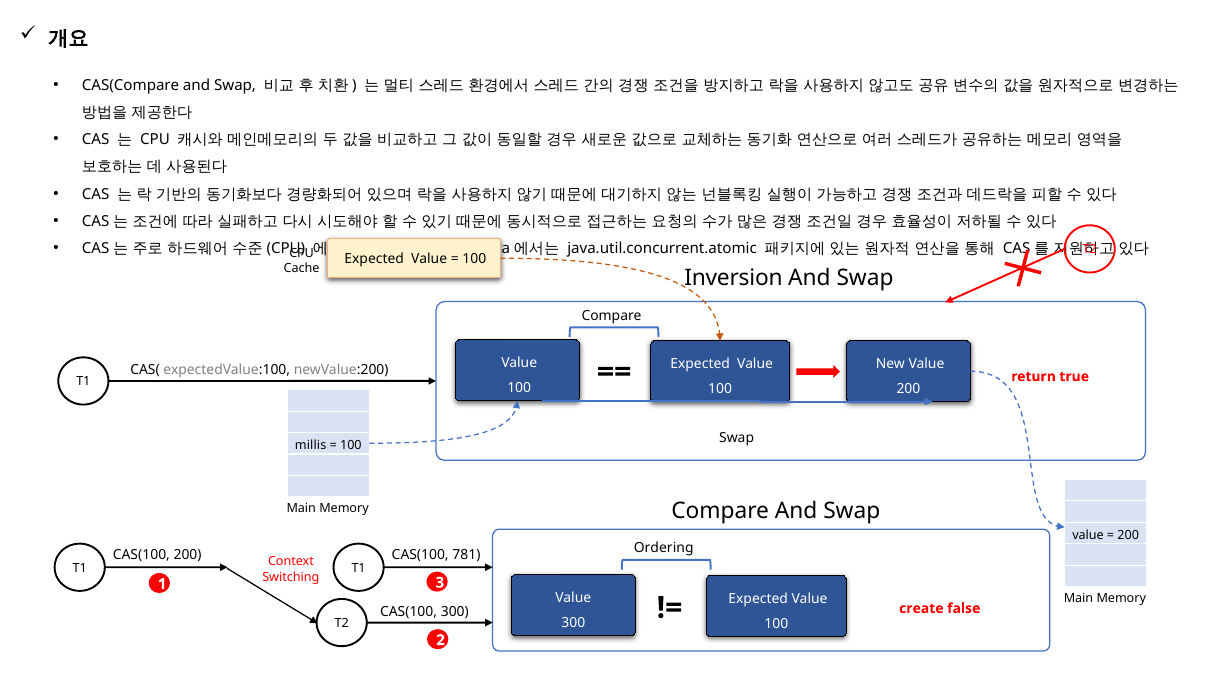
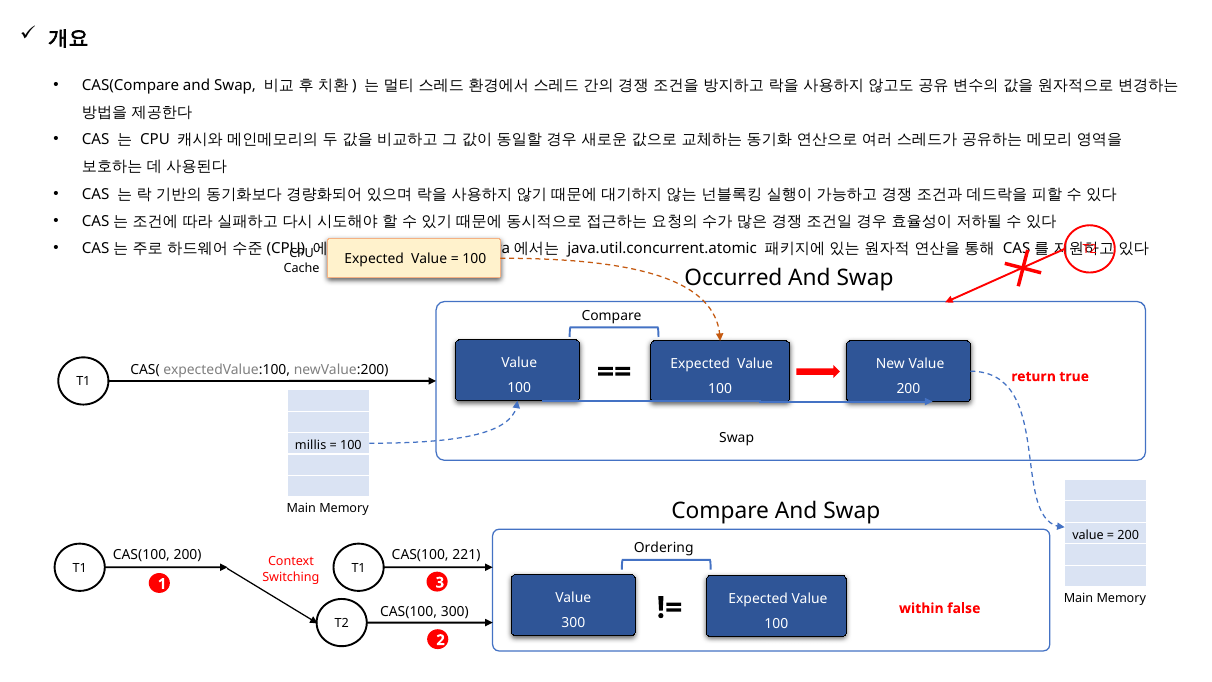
Inversion: Inversion -> Occurred (733, 278)
781: 781 -> 221 (466, 554)
create: create -> within (921, 608)
